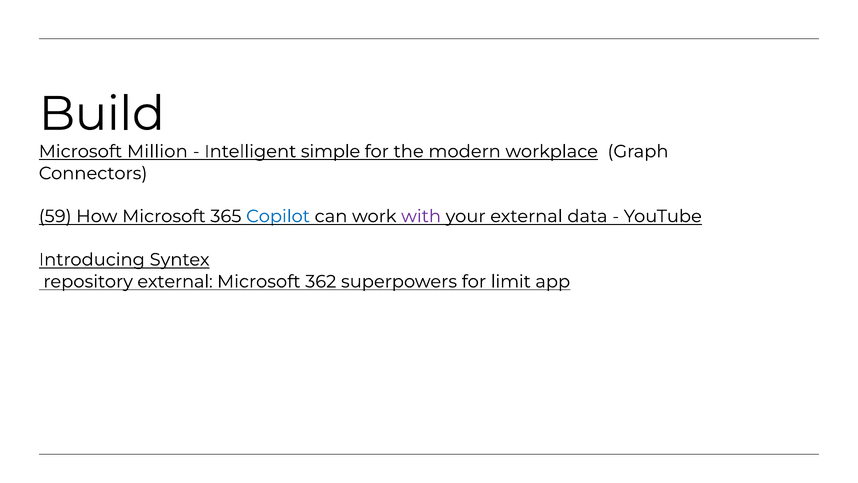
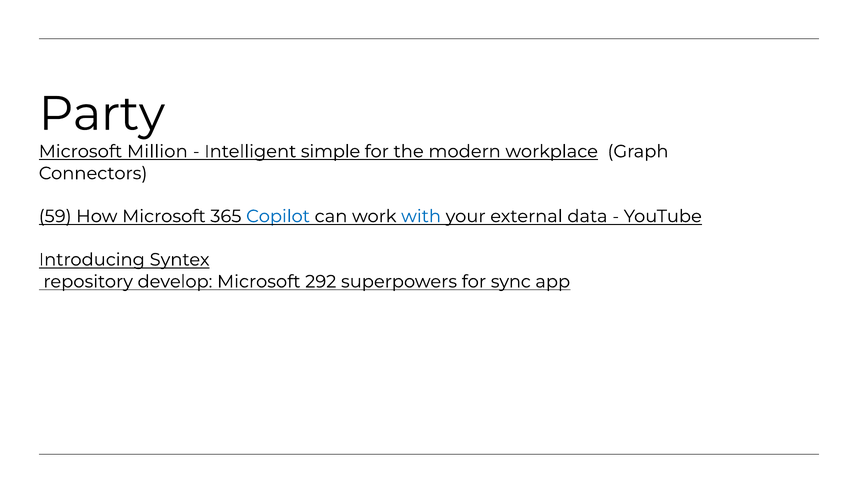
Build: Build -> Party (102, 114)
with colour: purple -> blue (421, 216)
repository external: external -> develop (175, 281)
362: 362 -> 292 (321, 281)
limit: limit -> sync (511, 281)
